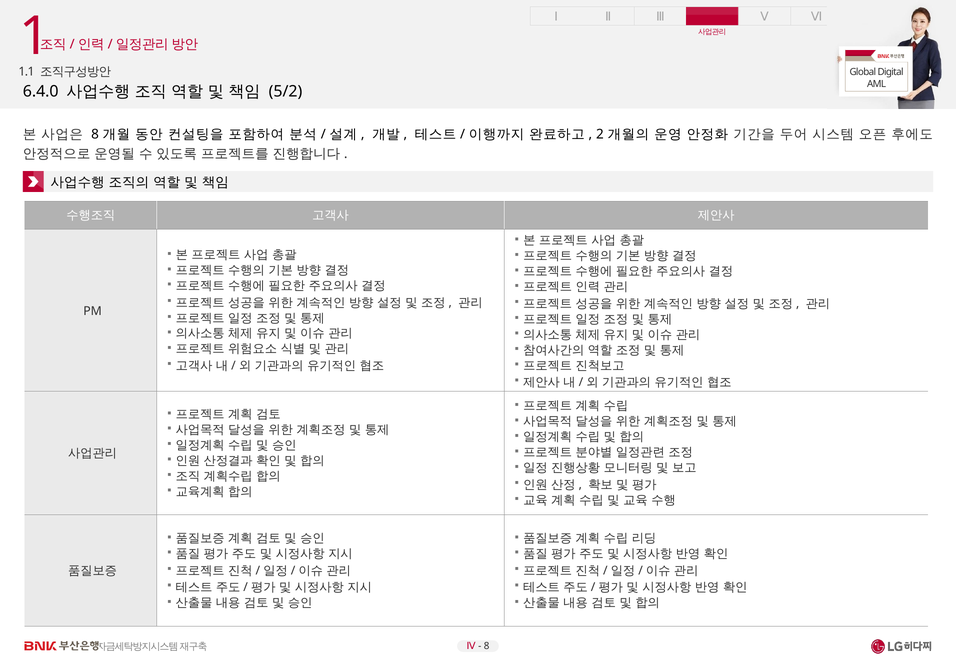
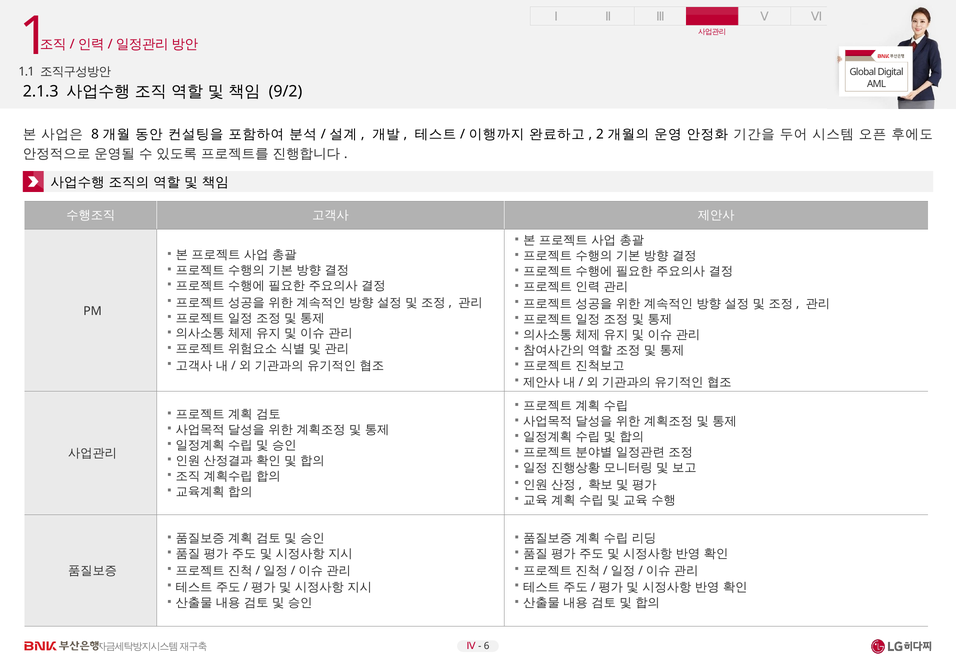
6.4.0: 6.4.0 -> 2.1.3 (41, 91)
5/2: 5/2 -> 9/2 (286, 91)
8: 8 -> 6 (487, 646)
